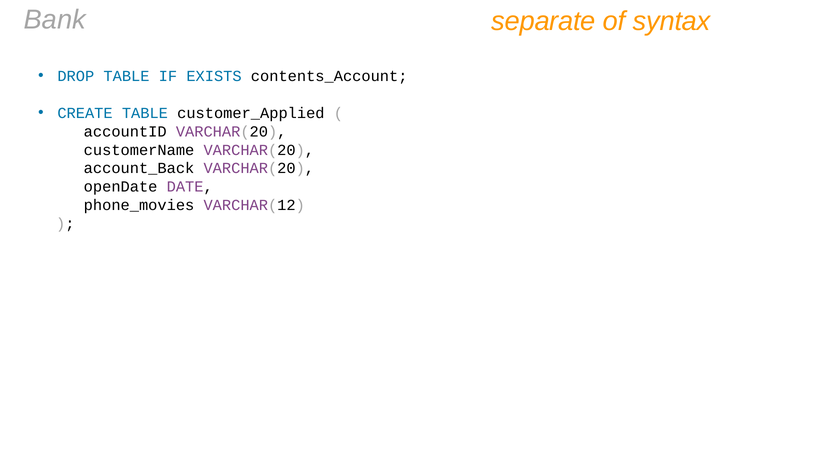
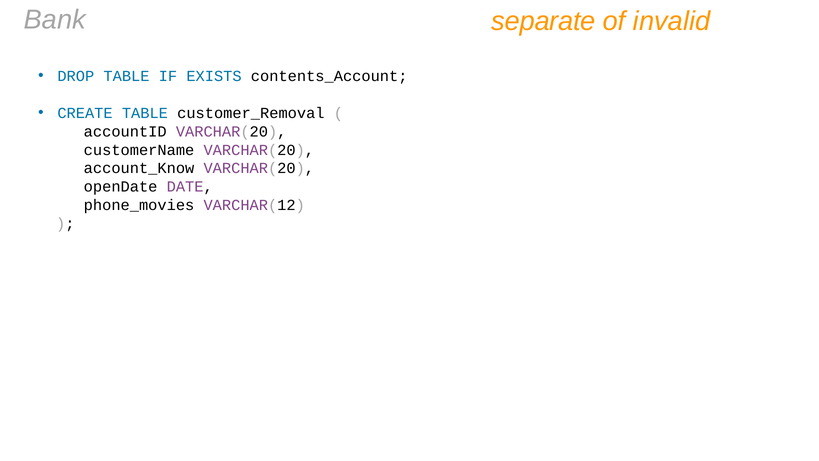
syntax: syntax -> invalid (672, 21)
customer_Applied: customer_Applied -> customer_Removal (251, 113)
account_Back: account_Back -> account_Know (139, 168)
